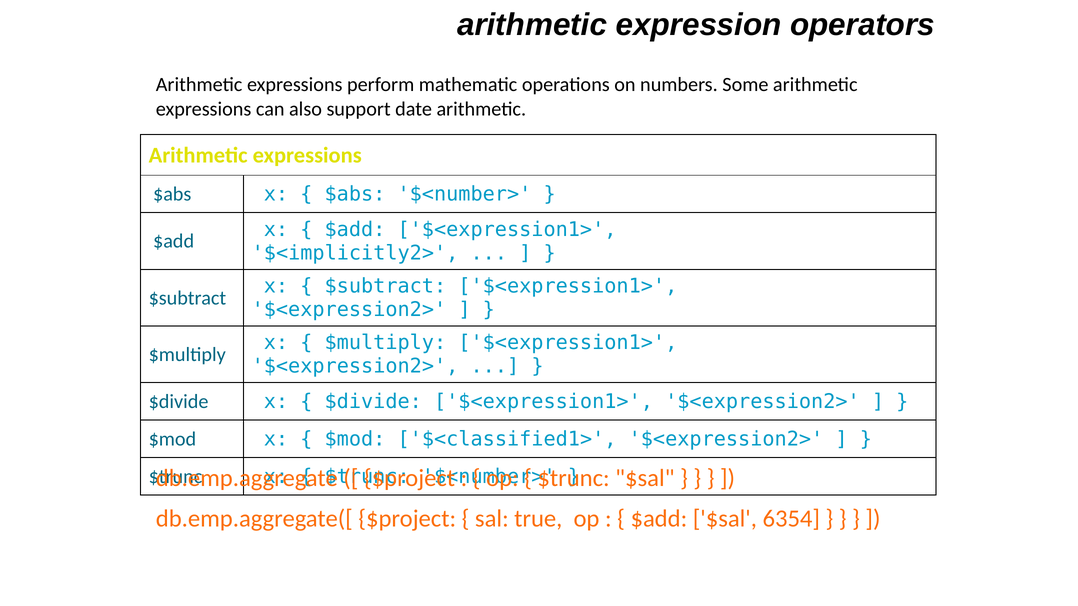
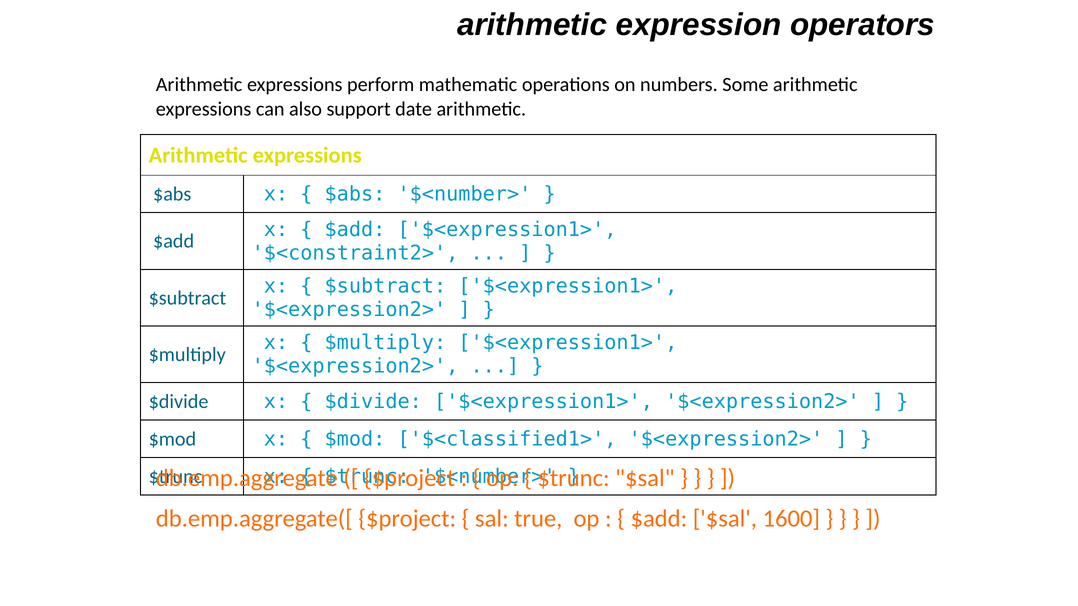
$<implicitly2>: $<implicitly2> -> $<constraint2> (355, 253)
6354: 6354 -> 1600 (791, 519)
